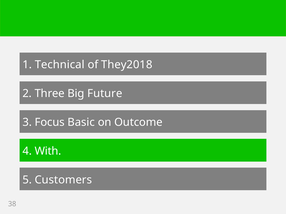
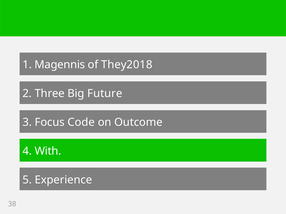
Technical: Technical -> Magennis (60, 65)
Basic: Basic -> Code (81, 123)
Customers: Customers -> Experience (63, 180)
